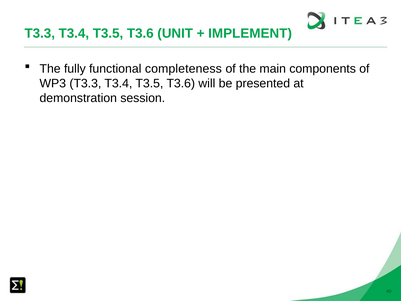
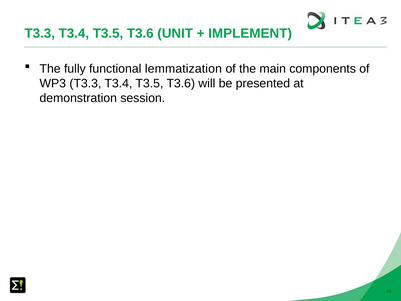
completeness: completeness -> lemmatization (183, 69)
